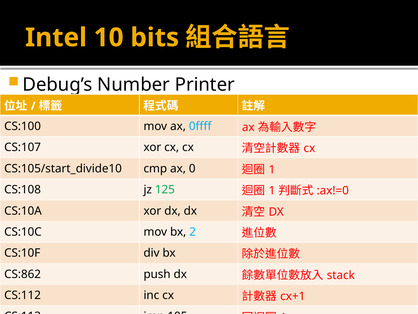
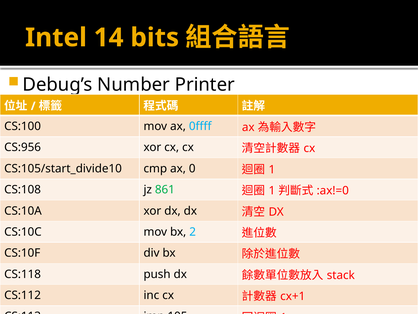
10: 10 -> 14 (109, 38)
CS:107: CS:107 -> CS:956 (23, 147)
125: 125 -> 861 (165, 189)
CS:862: CS:862 -> CS:118 (23, 274)
